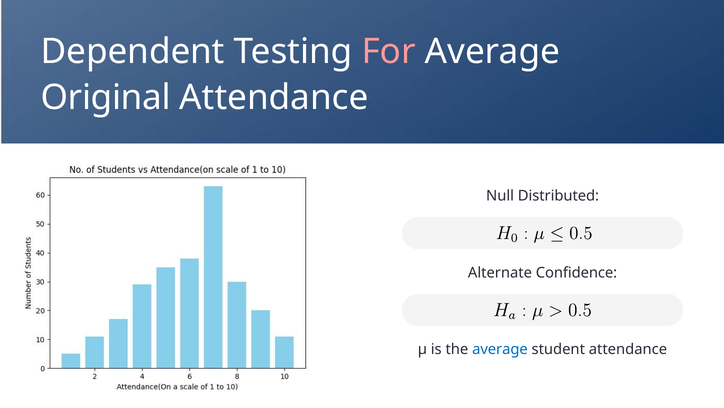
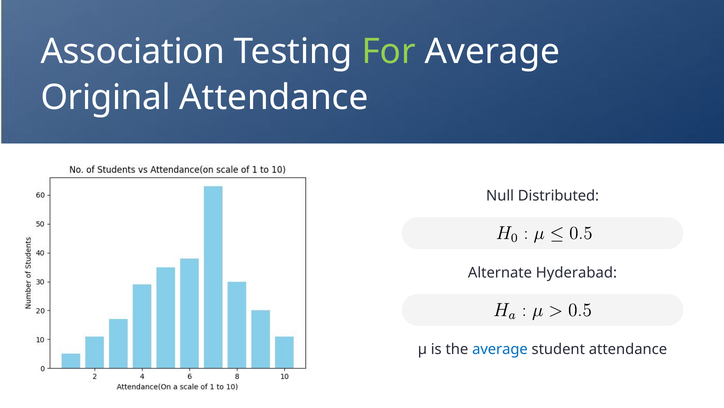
Dependent: Dependent -> Association (133, 52)
For colour: pink -> light green (389, 52)
Confidence: Confidence -> Hyderabad (576, 272)
